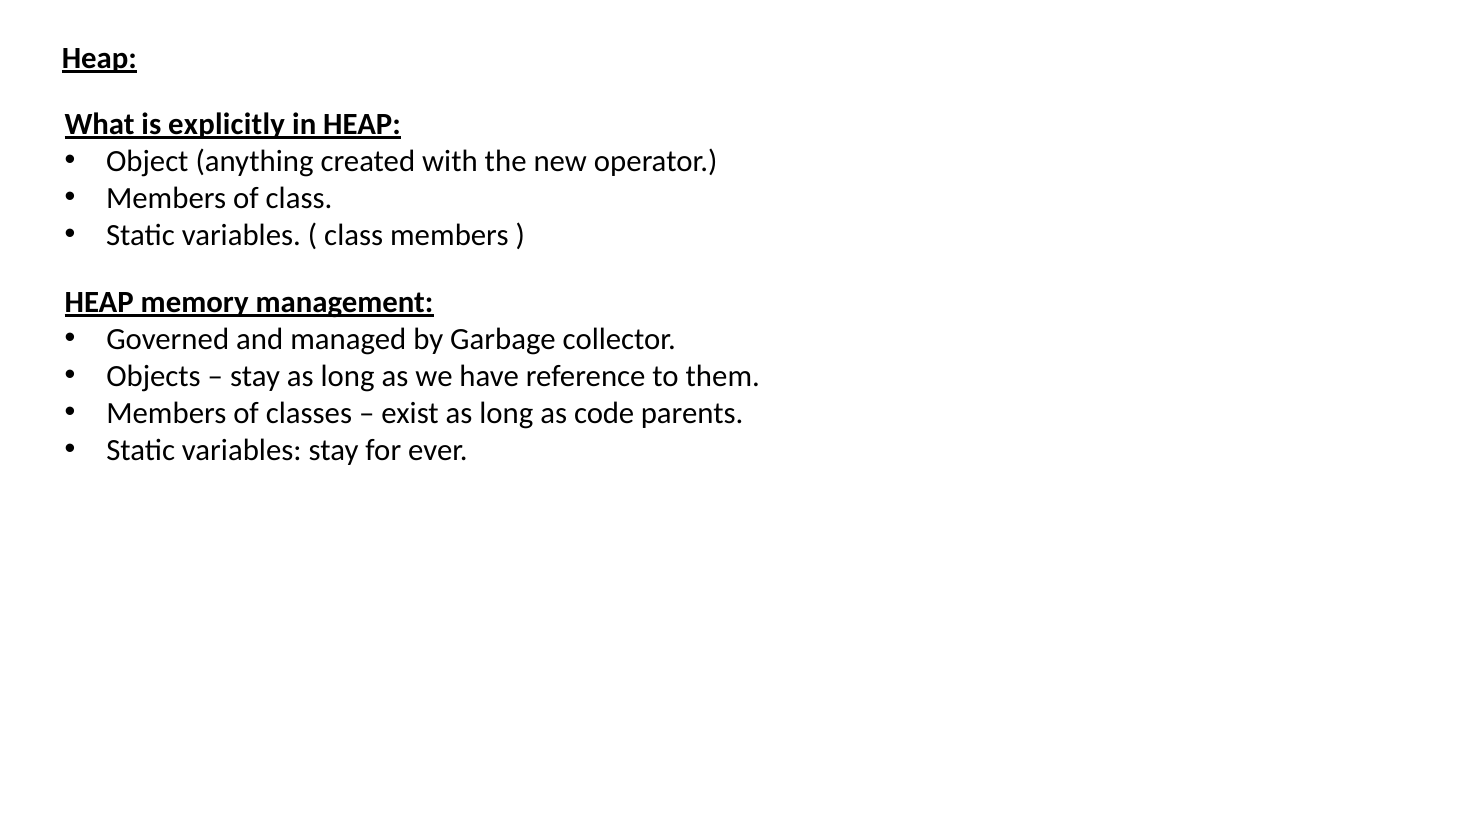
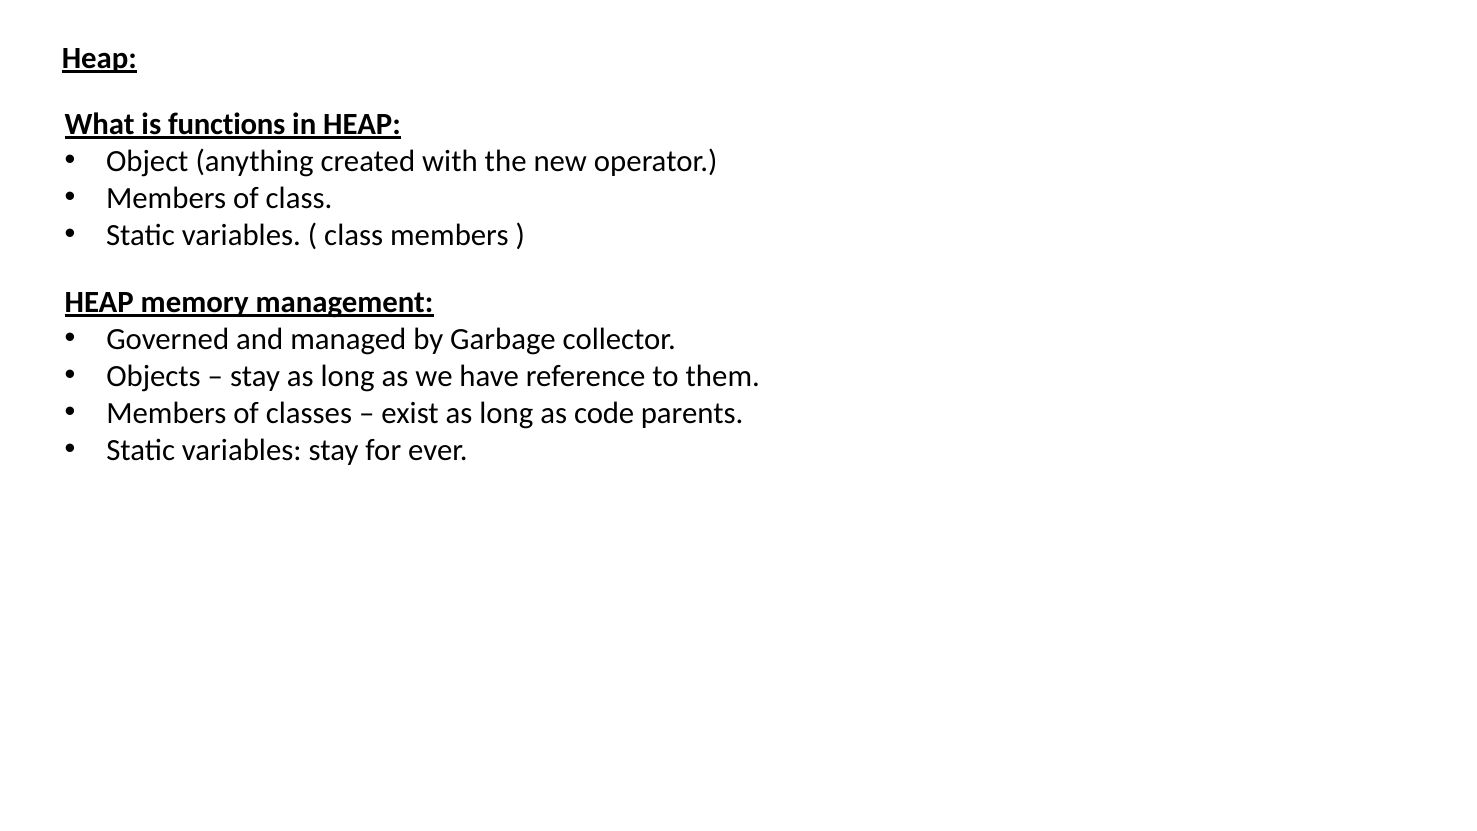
explicitly: explicitly -> functions (227, 124)
